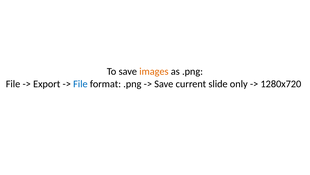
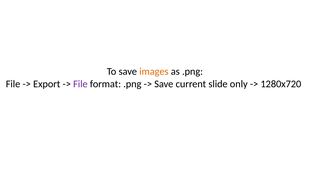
File colour: blue -> purple (80, 84)
